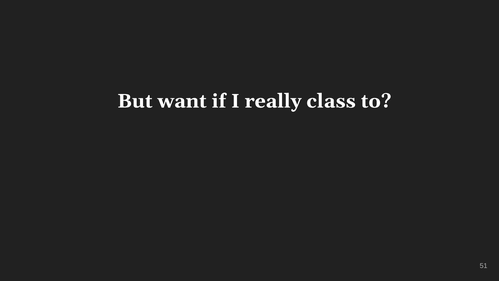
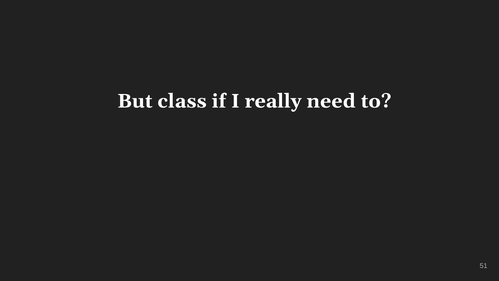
want: want -> class (182, 101)
class: class -> need (331, 101)
